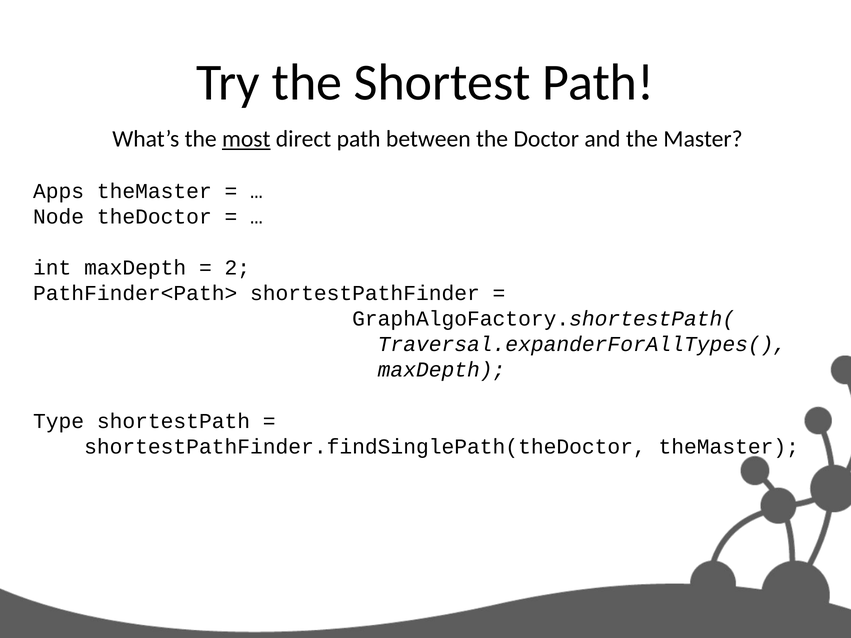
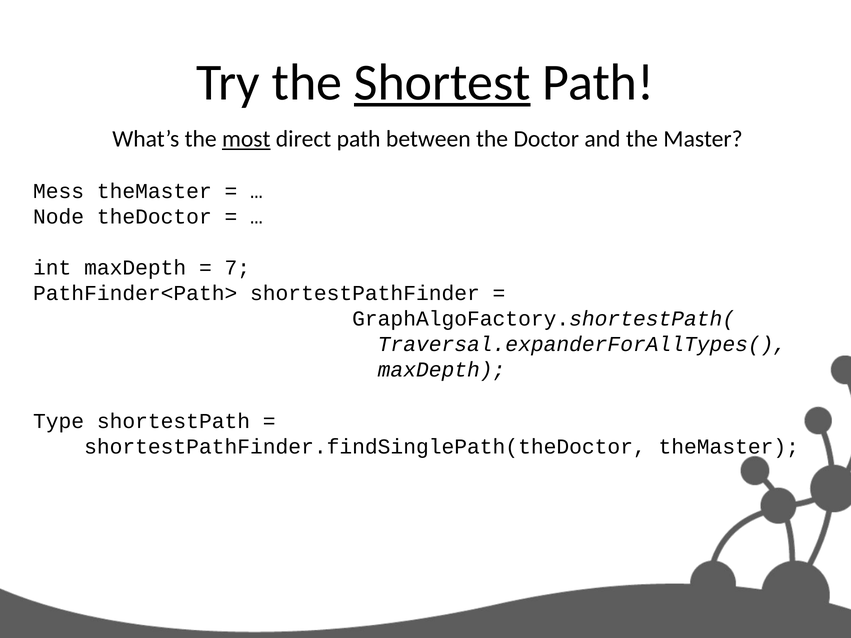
Shortest underline: none -> present (442, 82)
Apps: Apps -> Mess (59, 191)
2: 2 -> 7 (237, 268)
